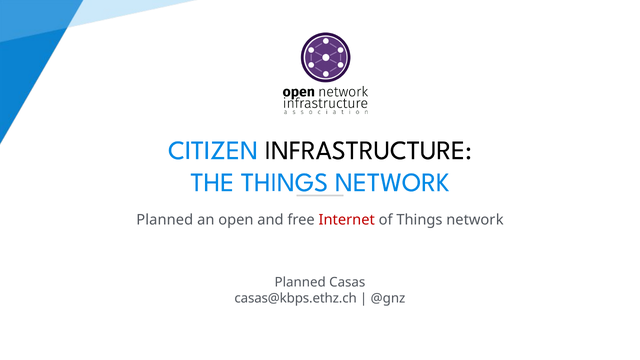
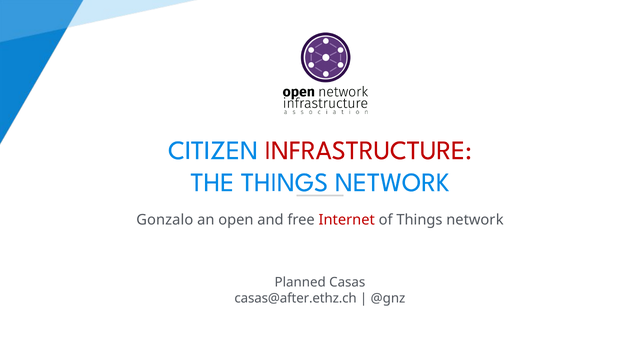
INFRASTRUCTURE colour: black -> red (368, 150)
Planned: Planned -> Gonzalo (165, 220)
casas@kbps.ethz.ch: casas@kbps.ethz.ch -> casas@after.ethz.ch (296, 298)
